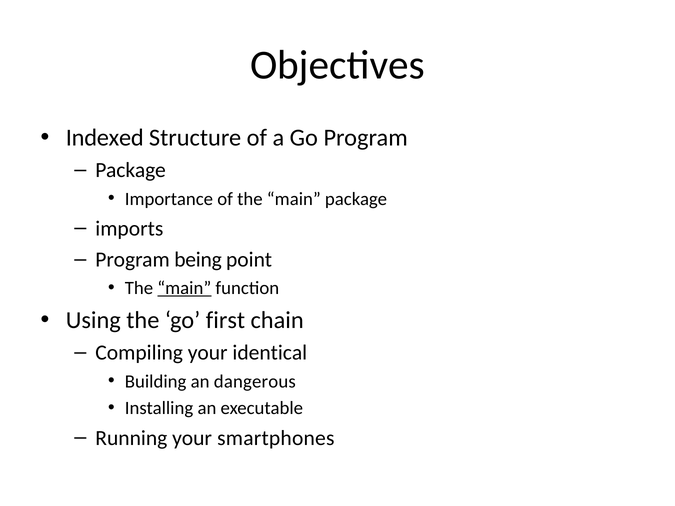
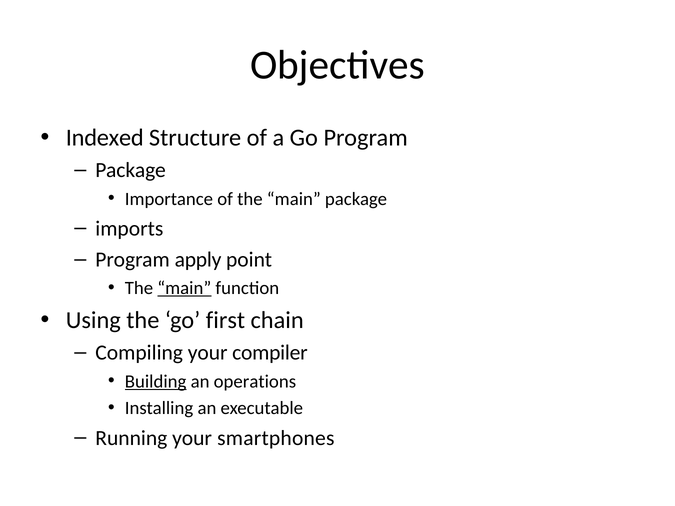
being: being -> apply (198, 260)
identical: identical -> compiler (270, 353)
Building underline: none -> present (156, 382)
dangerous: dangerous -> operations (255, 382)
